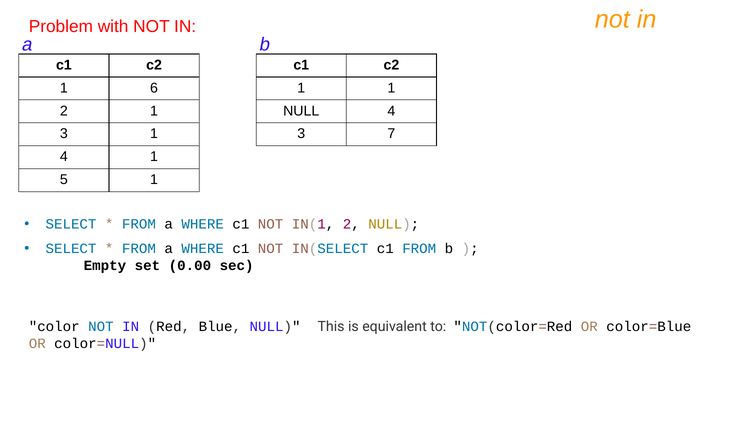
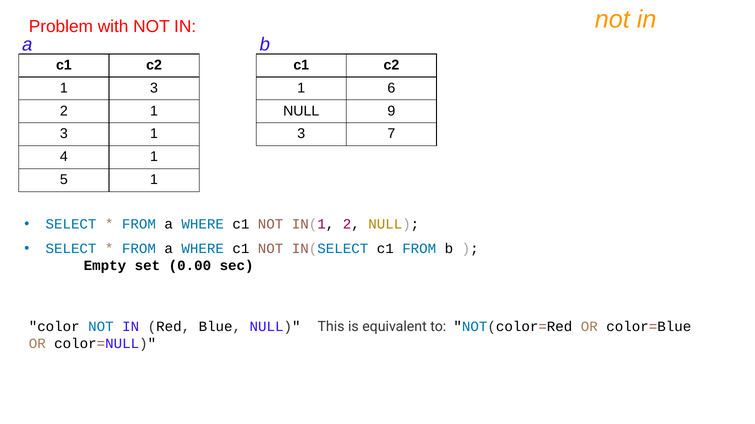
6: 6 -> 3 (154, 88)
1 1: 1 -> 6 (391, 88)
NULL 4: 4 -> 9 (391, 111)
